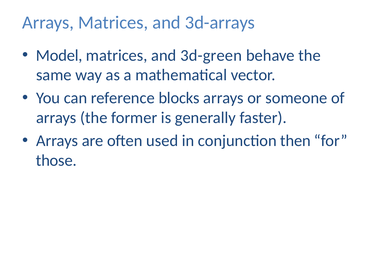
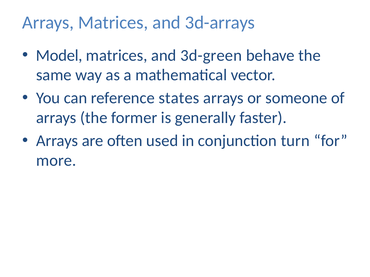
blocks: blocks -> states (179, 98)
then: then -> turn (295, 141)
those: those -> more (56, 161)
